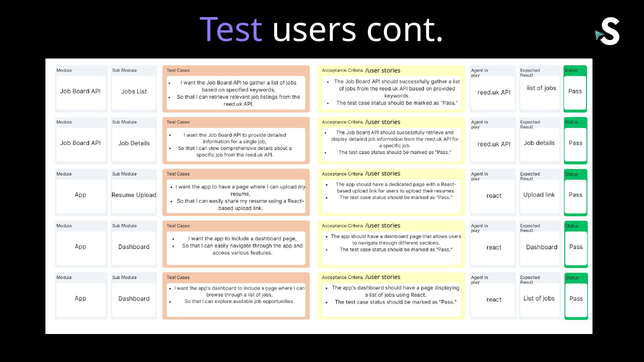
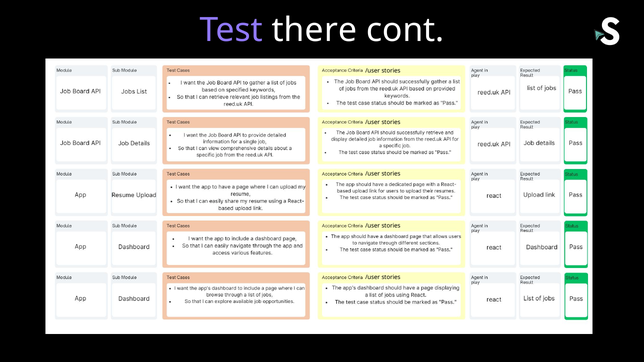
users: users -> there (314, 30)
